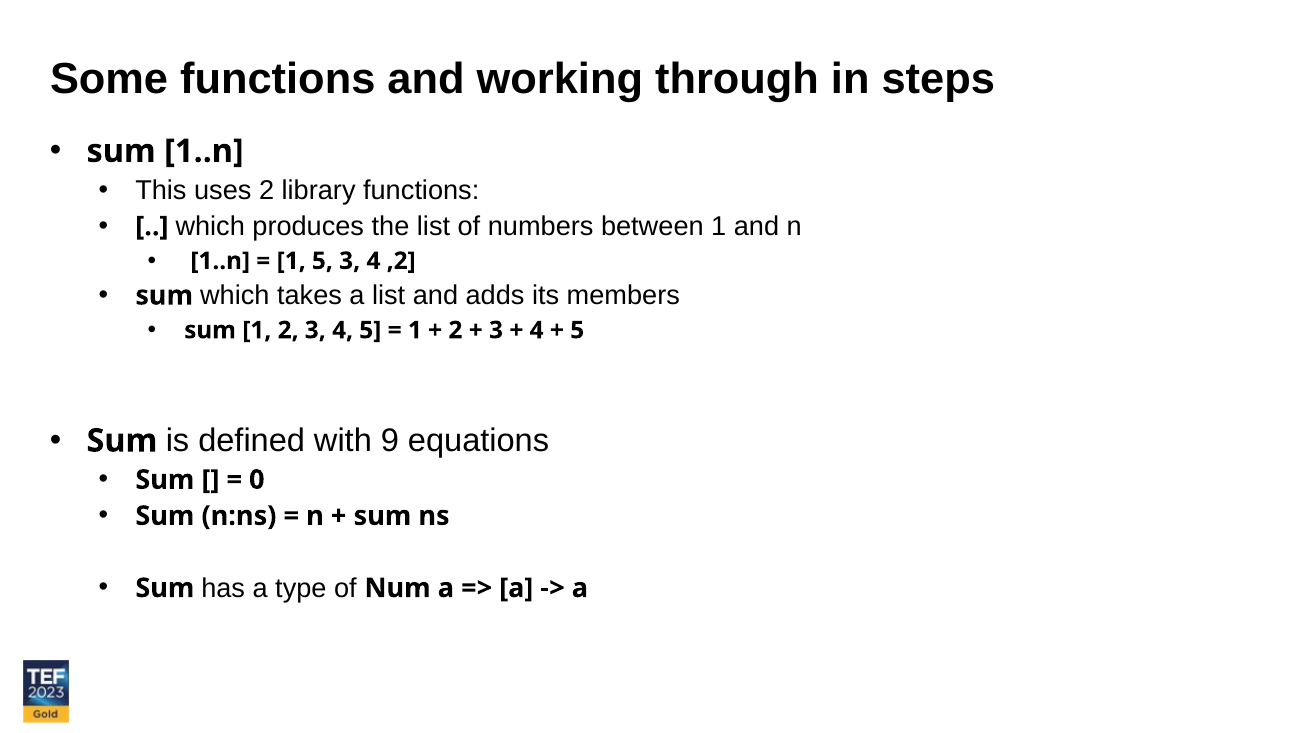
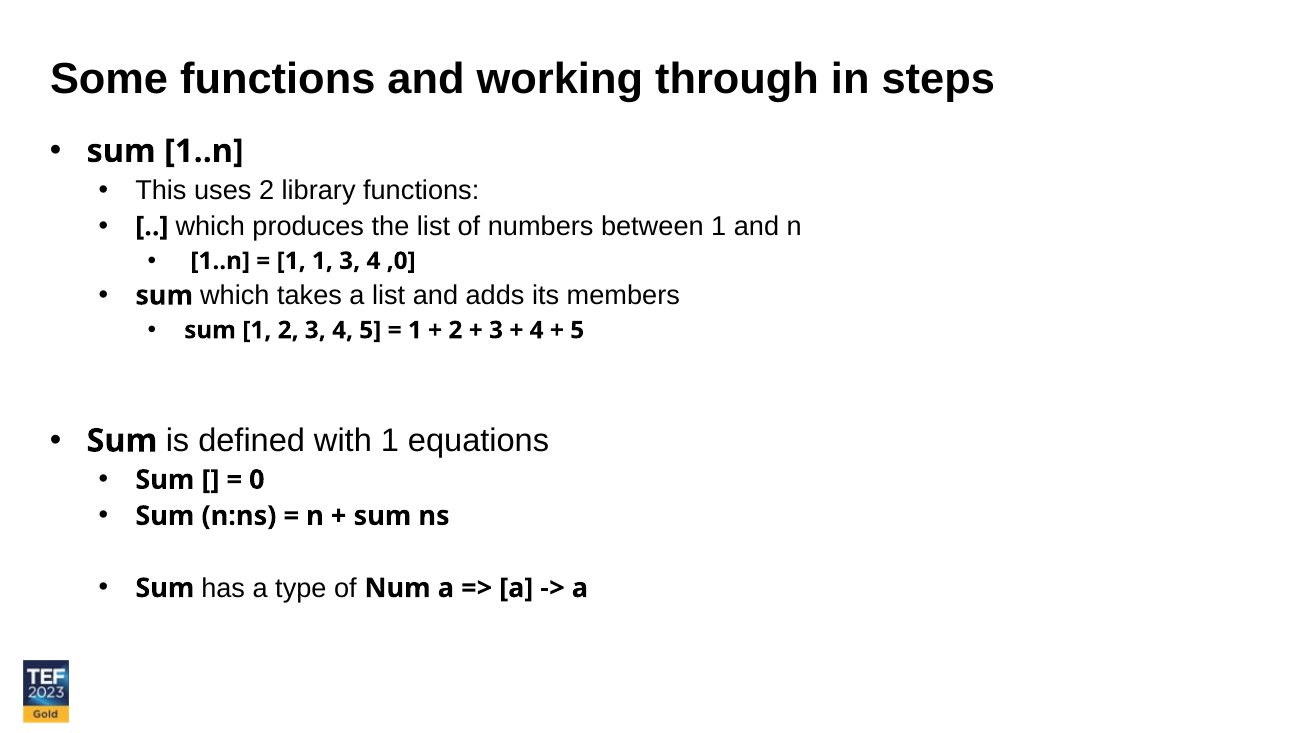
1 5: 5 -> 1 (322, 261)
,2: ,2 -> ,0 (401, 261)
with 9: 9 -> 1 (390, 440)
